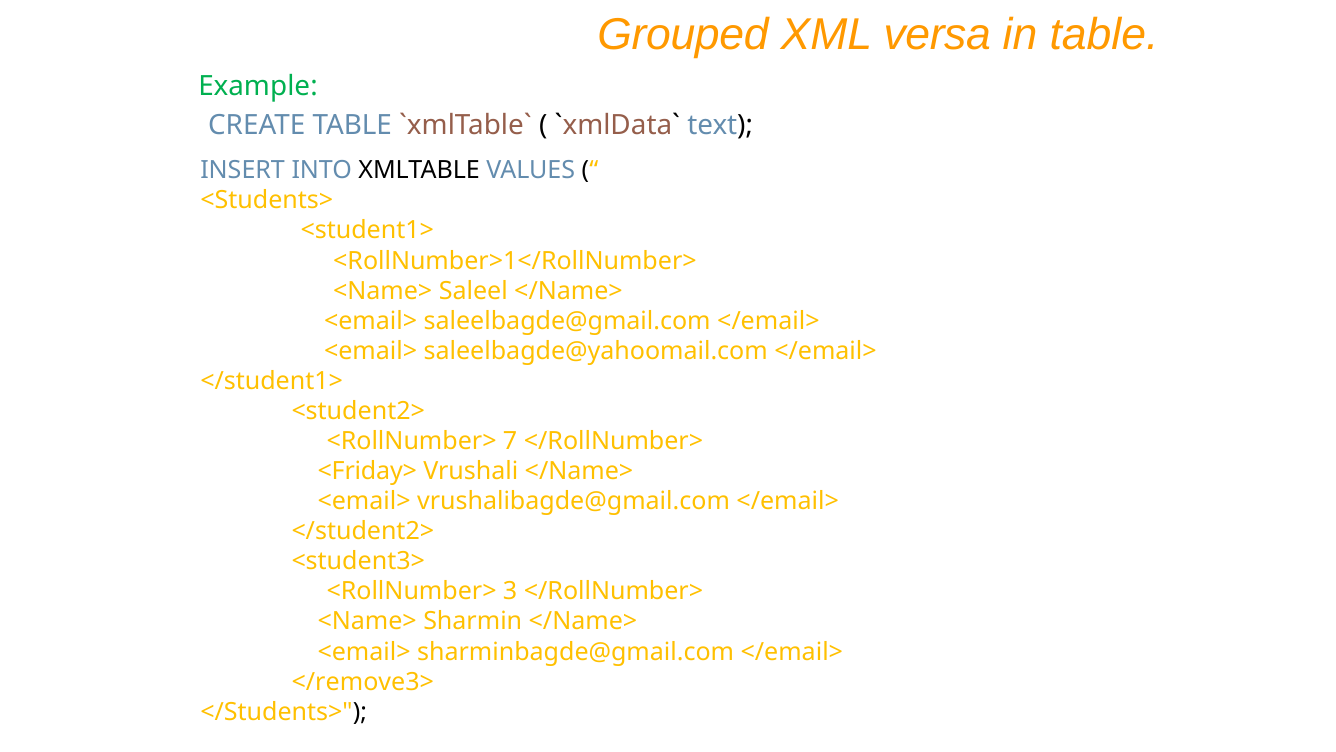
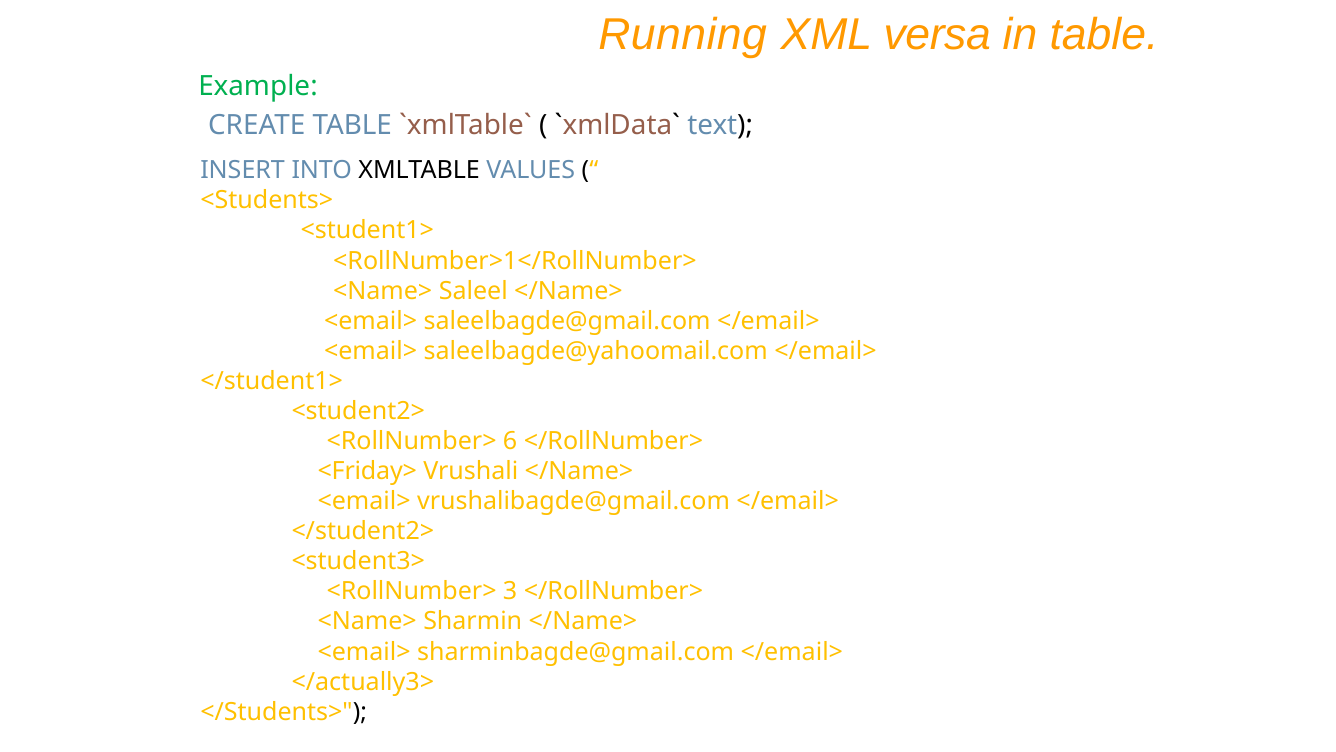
Grouped: Grouped -> Running (683, 35)
7: 7 -> 6 (510, 441)
</remove3>: </remove3> -> </actually3> (363, 681)
